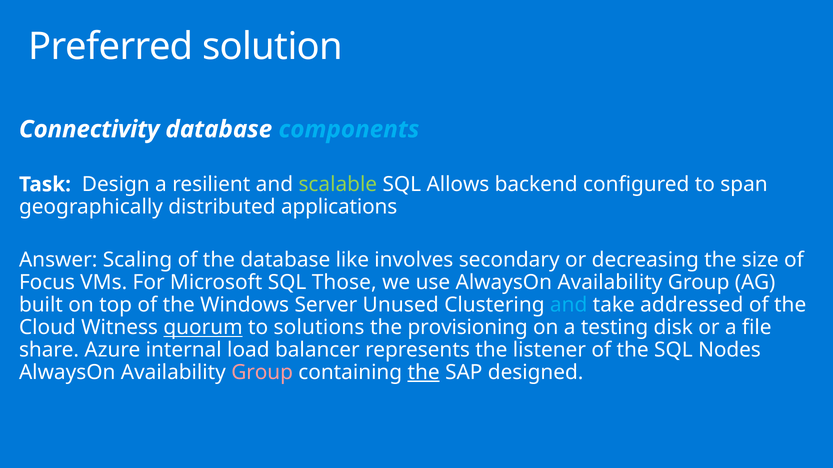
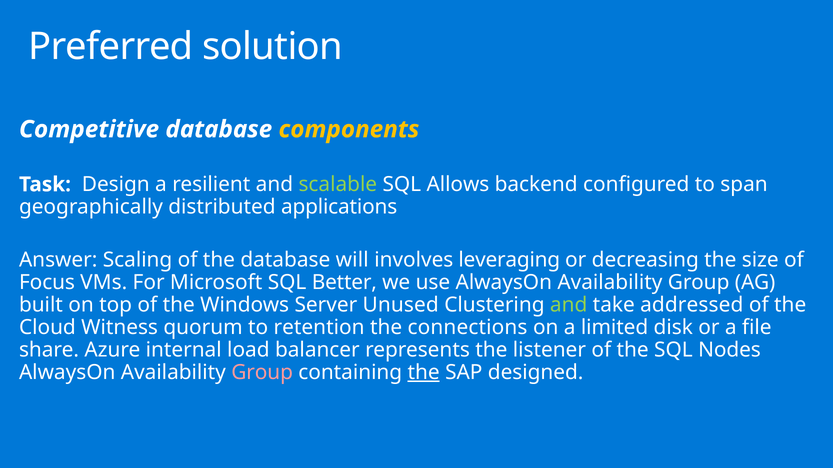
Connectivity: Connectivity -> Competitive (89, 129)
components colour: light blue -> yellow (349, 129)
like: like -> will (352, 260)
secondary: secondary -> leveraging (509, 260)
Those: Those -> Better (344, 283)
and colour: light blue -> light green (569, 305)
quorum underline: present -> none (203, 328)
solutions: solutions -> retention (319, 328)
provisioning: provisioning -> connections (468, 328)
testing: testing -> limited (615, 328)
